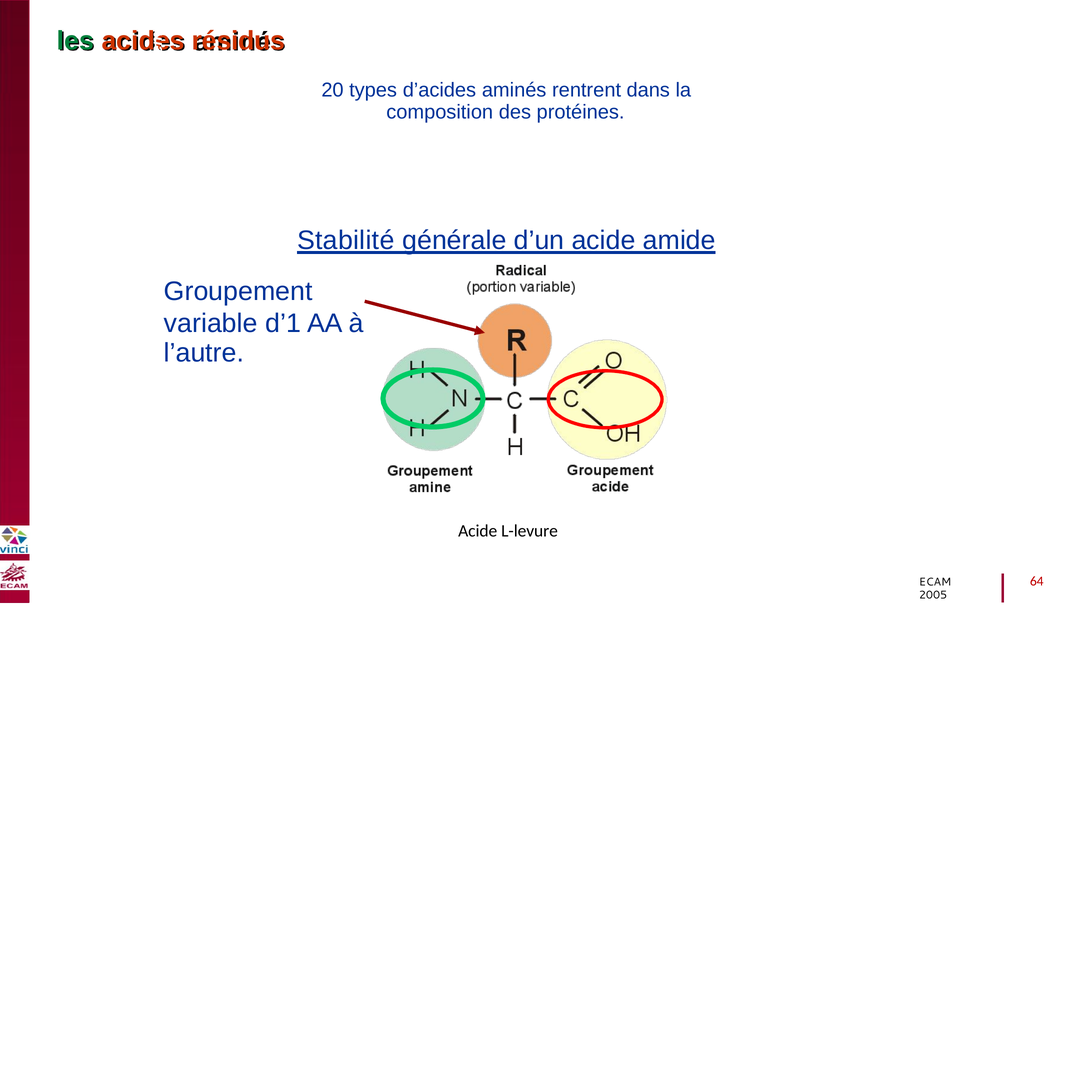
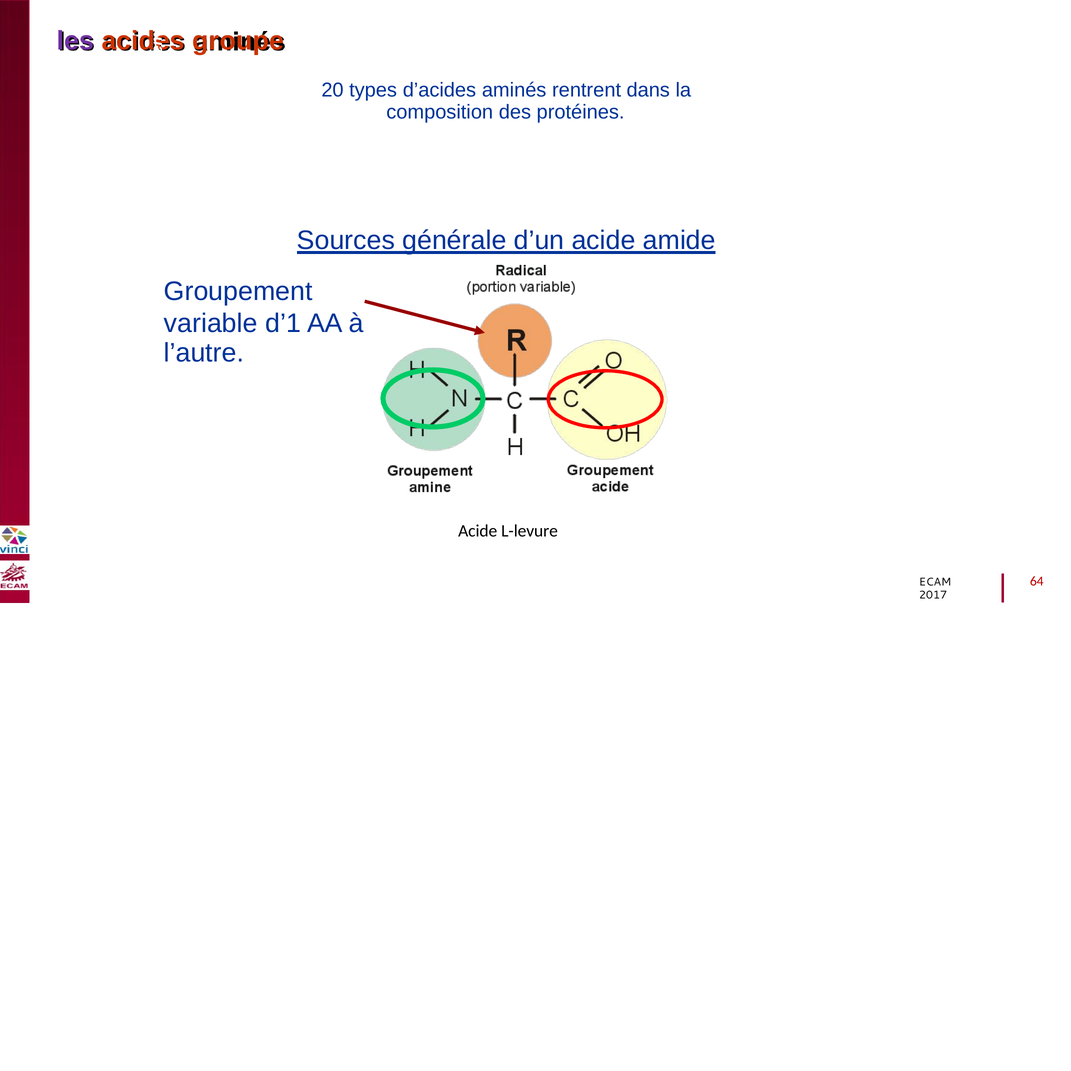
les colour: green -> purple (75, 41)
résidus: résidus -> groupe (238, 41)
Stabilité: Stabilité -> Sources (346, 241)
2005: 2005 -> 2017 (933, 595)
